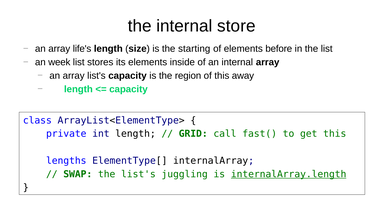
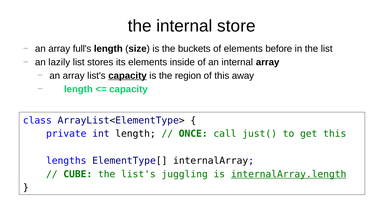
life's: life's -> full's (82, 49)
starting: starting -> buckets (194, 49)
week: week -> lazily (59, 62)
capacity underline: none -> present (127, 76)
GRID: GRID -> ONCE (193, 134)
fast(: fast( -> just( (260, 134)
SWAP: SWAP -> CUBE (78, 174)
